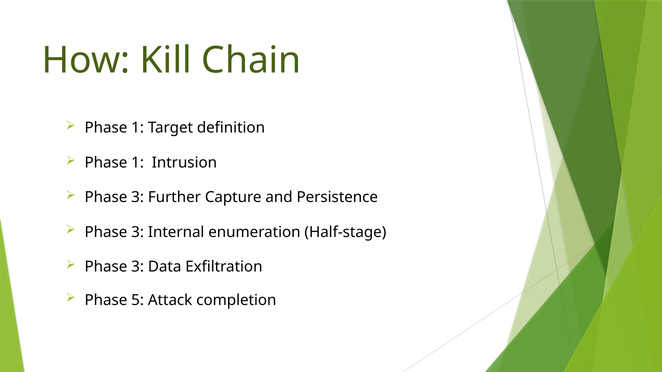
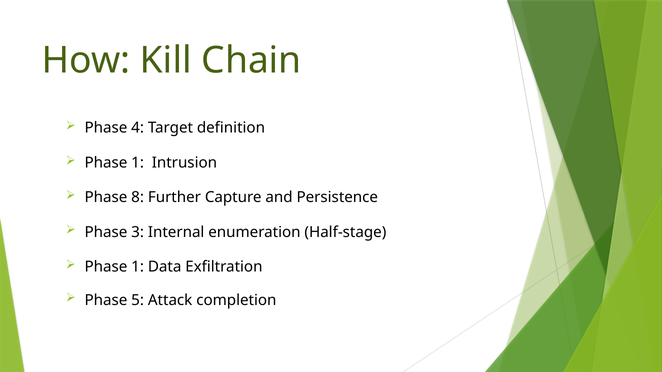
1: 1 -> 4 (138, 128)
3: 3 -> 8 (138, 198)
3: 3 -> 1 (138, 267)
